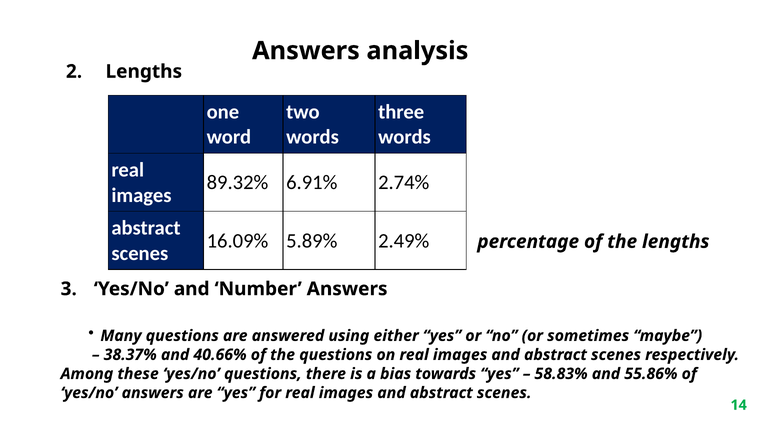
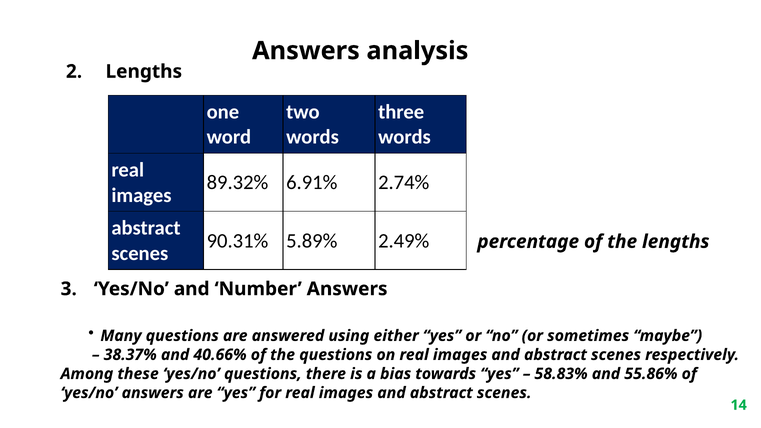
16.09%: 16.09% -> 90.31% (238, 241)
